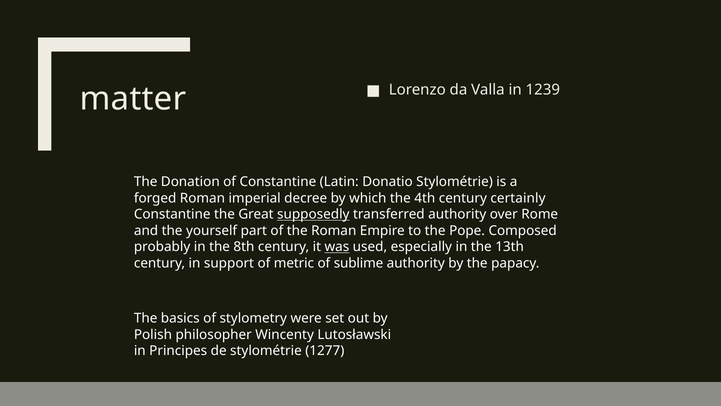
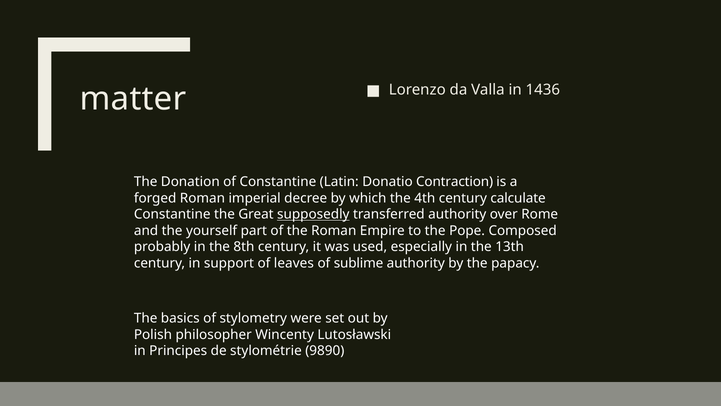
1239: 1239 -> 1436 (543, 90)
Donatio Stylométrie: Stylométrie -> Contraction (455, 182)
certainly: certainly -> calculate (518, 198)
was underline: present -> none (337, 247)
metric: metric -> leaves (294, 263)
1277: 1277 -> 9890 (325, 350)
